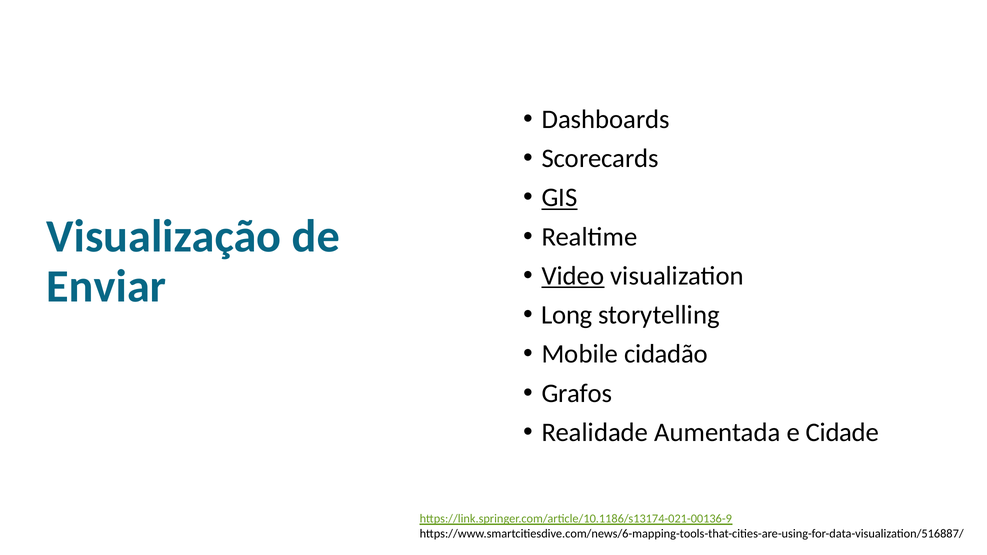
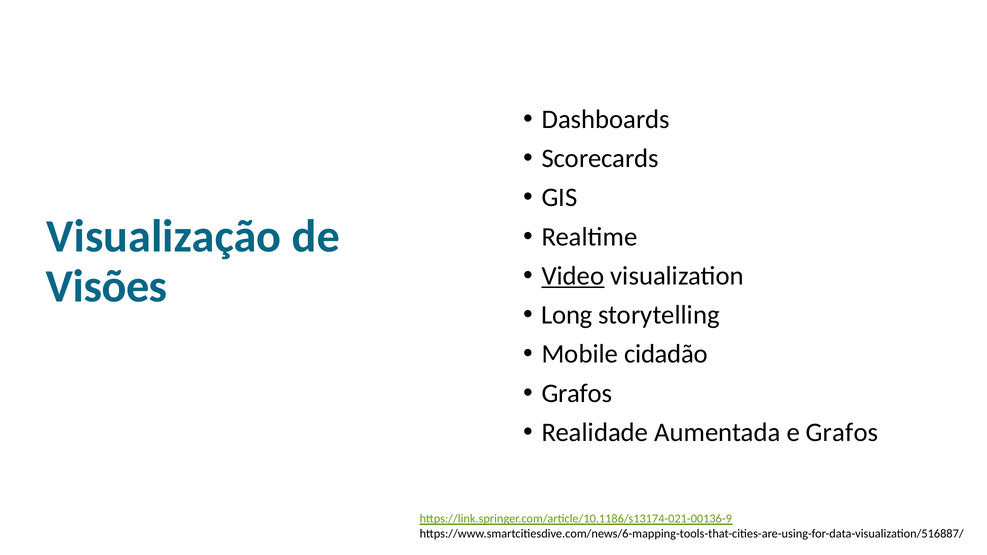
GIS underline: present -> none (560, 198)
Enviar: Enviar -> Visões (107, 287)
e Cidade: Cidade -> Grafos (842, 433)
